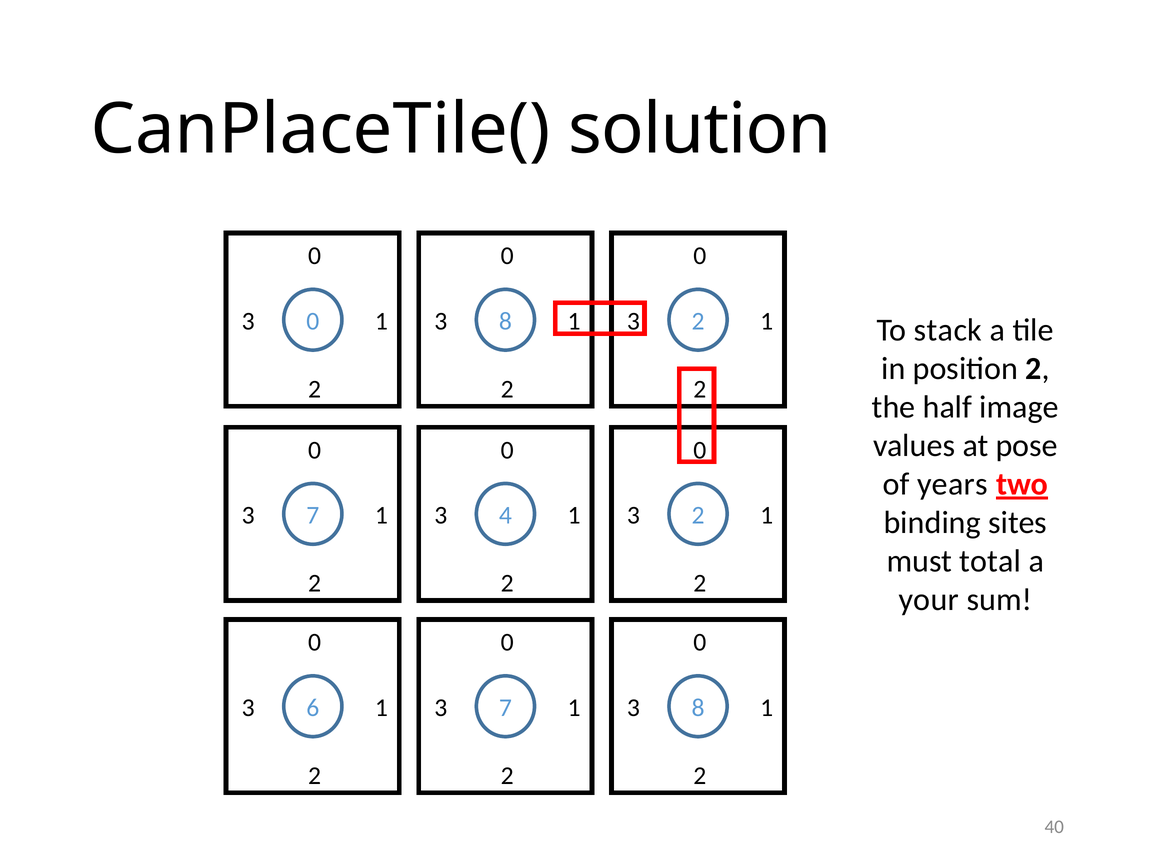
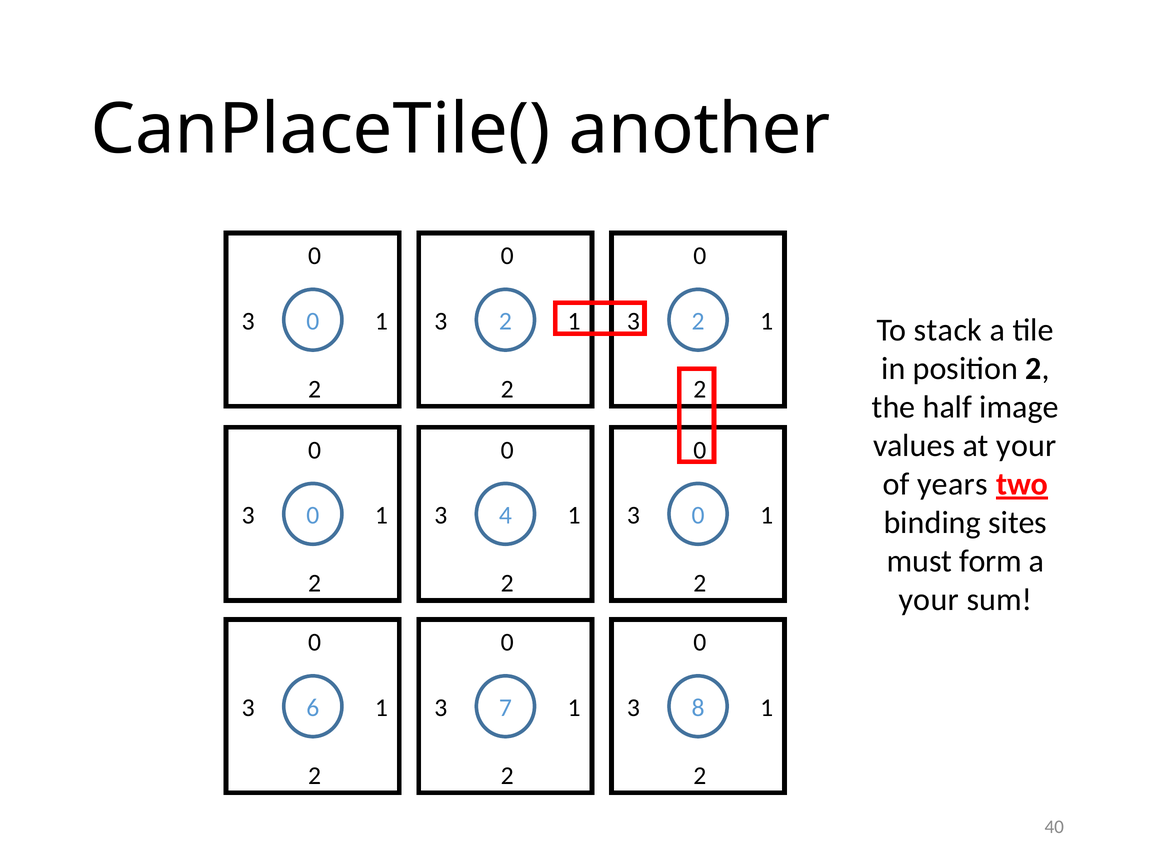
solution: solution -> another (700, 129)
8: 8 -> 2 (505, 321)
at pose: pose -> your (1026, 446)
7: 7 -> 0 (313, 515)
2: 2 -> 0 (698, 515)
total: total -> form (991, 561)
